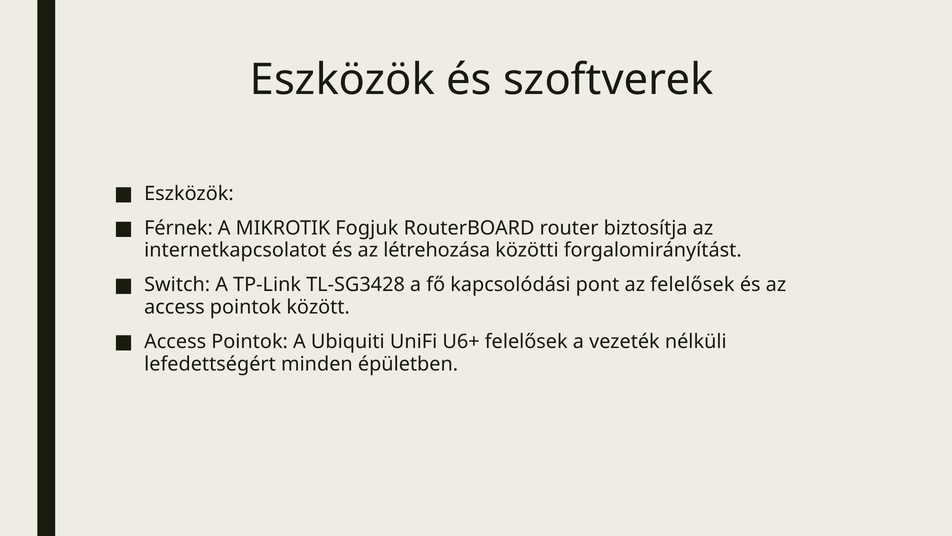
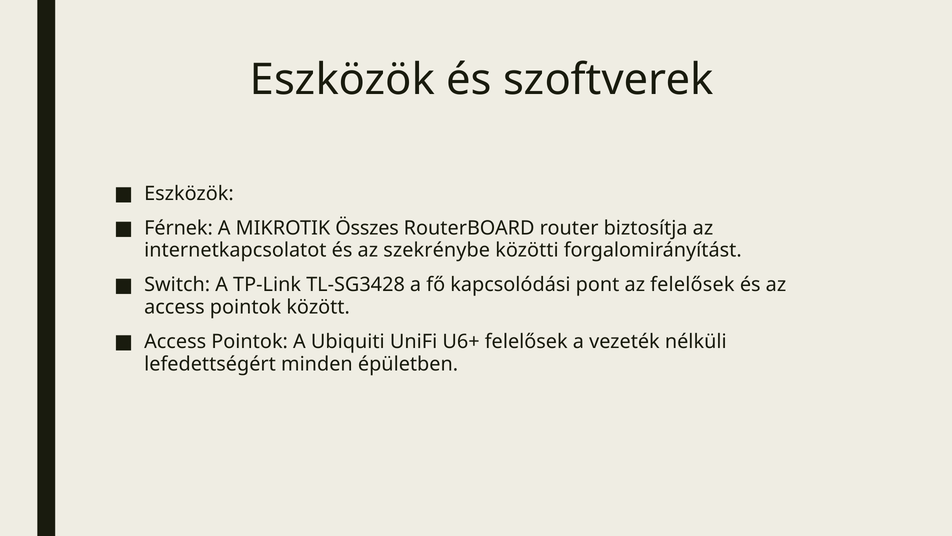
Fogjuk: Fogjuk -> Összes (367, 228)
létrehozása: létrehozása -> szekrénybe (437, 250)
